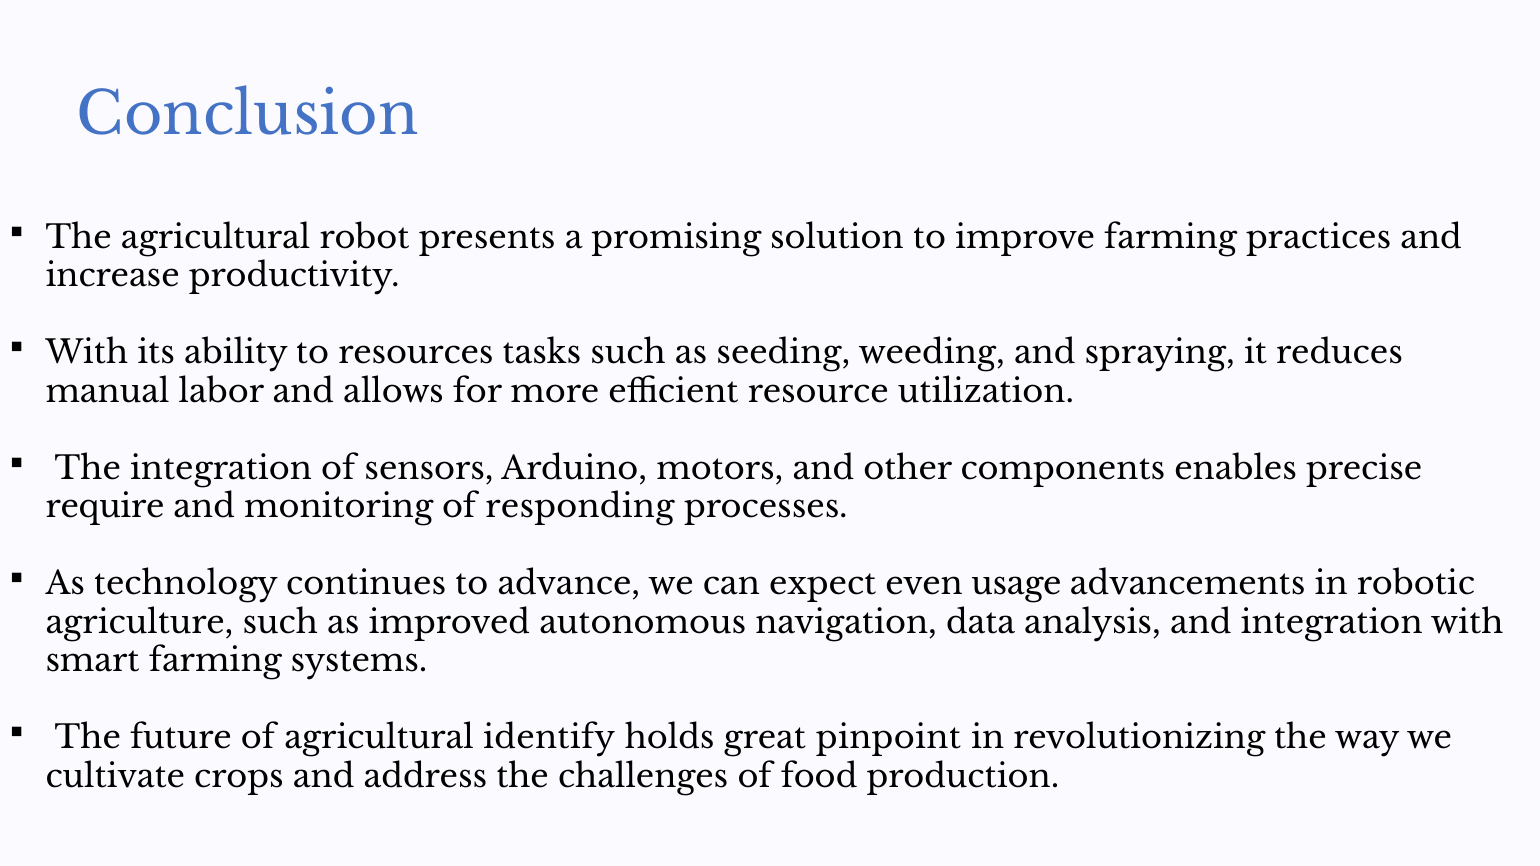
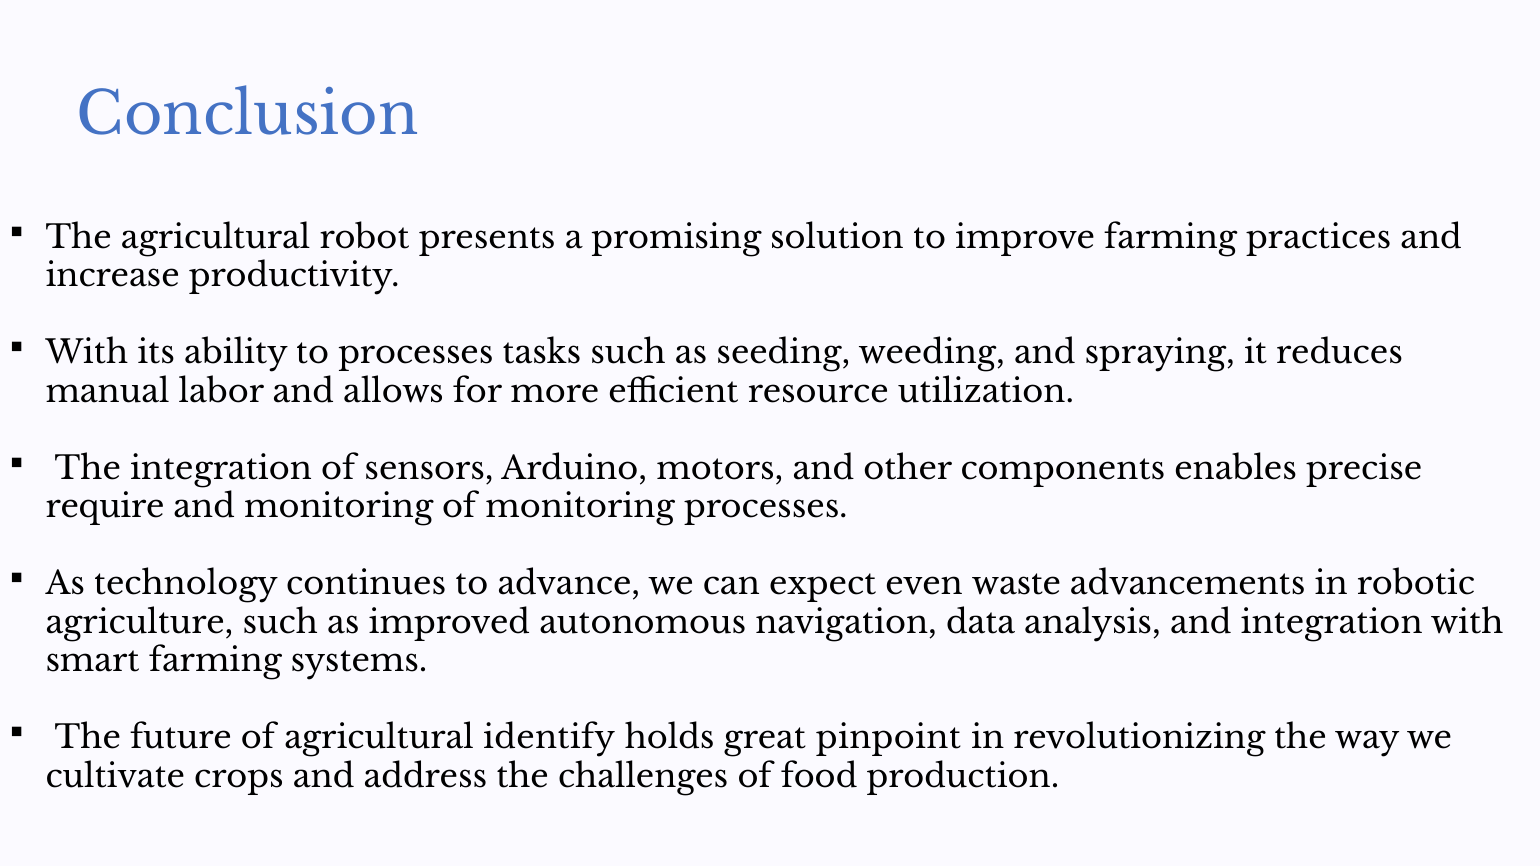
to resources: resources -> processes (416, 353)
of responding: responding -> monitoring (580, 507)
usage: usage -> waste (1017, 584)
